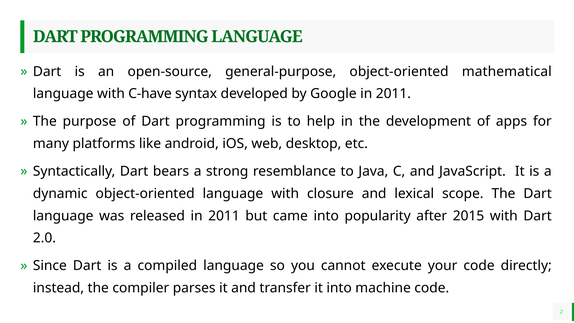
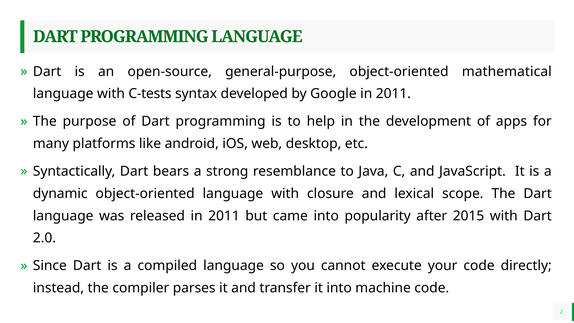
C-have: C-have -> C-tests (150, 94)
